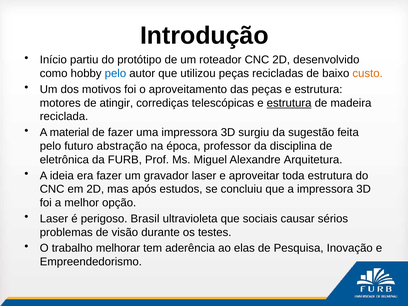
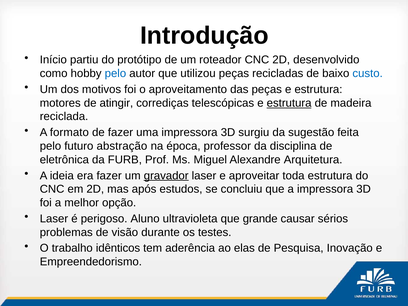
custo colour: orange -> blue (368, 73)
material: material -> formato (69, 132)
gravador underline: none -> present (166, 176)
Brasil: Brasil -> Aluno (145, 219)
sociais: sociais -> grande (260, 219)
melhorar: melhorar -> idênticos (118, 248)
